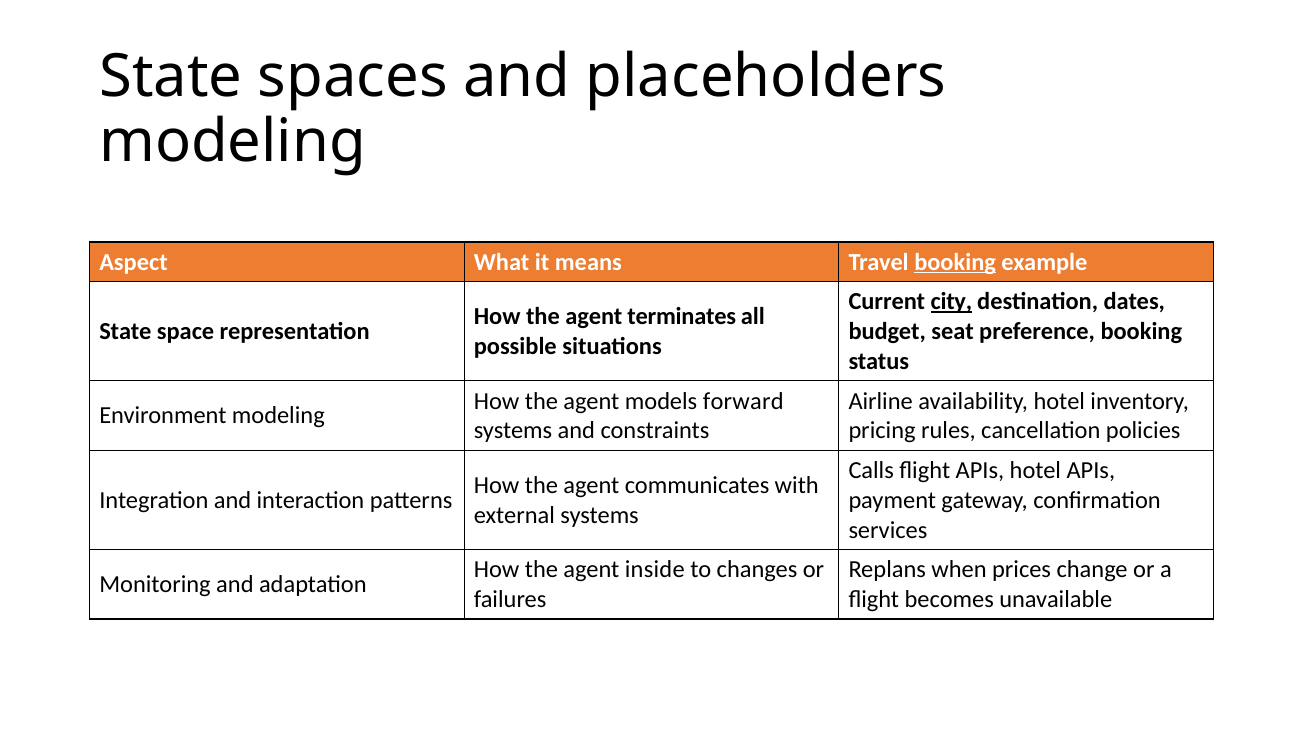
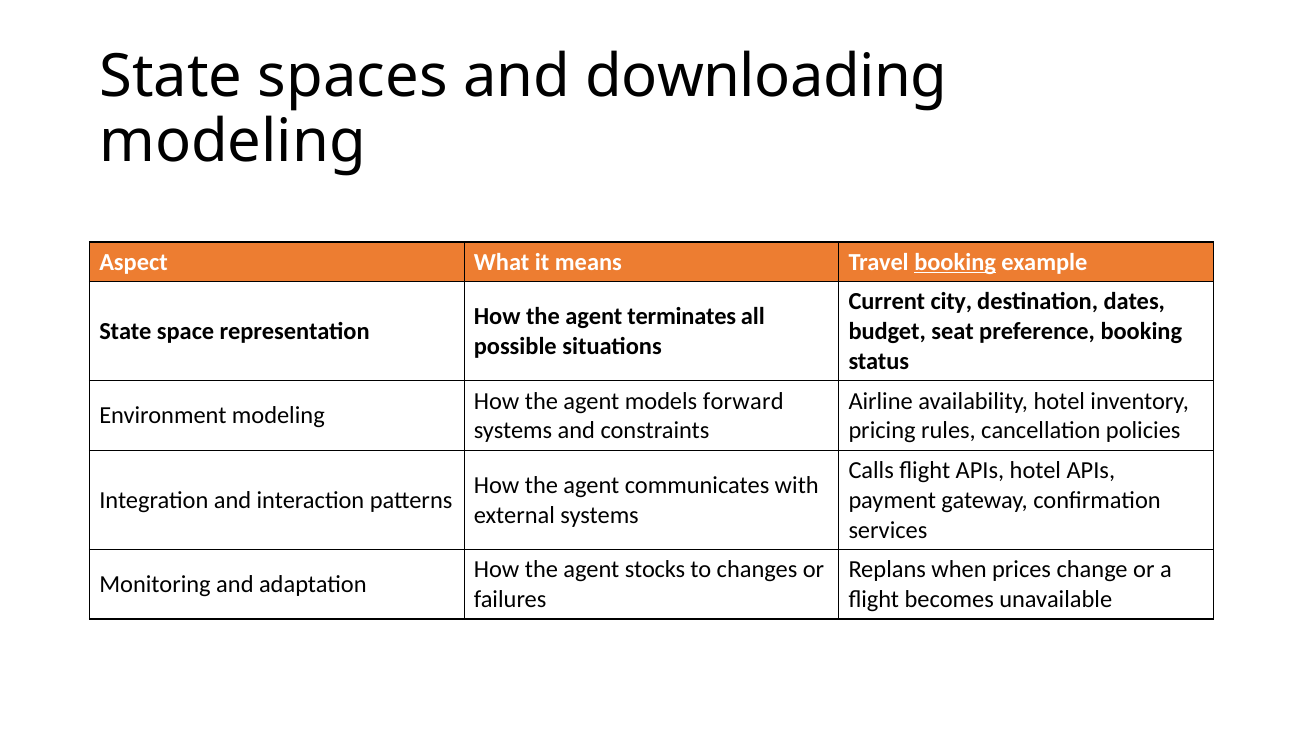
placeholders: placeholders -> downloading (766, 77)
city underline: present -> none (951, 302)
inside: inside -> stocks (655, 570)
